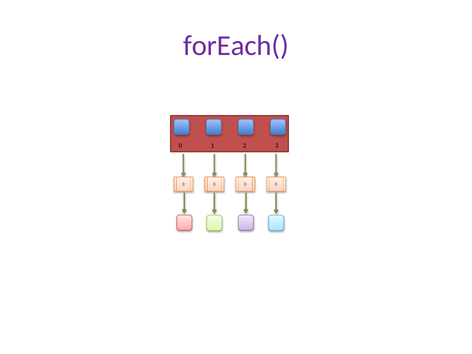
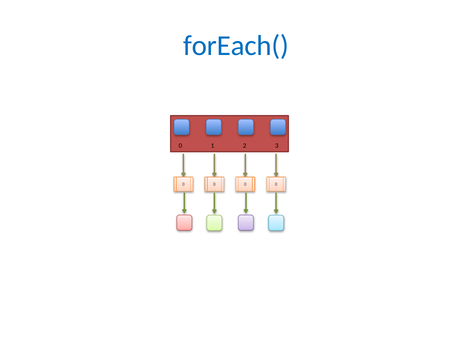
forEach( colour: purple -> blue (236, 46)
